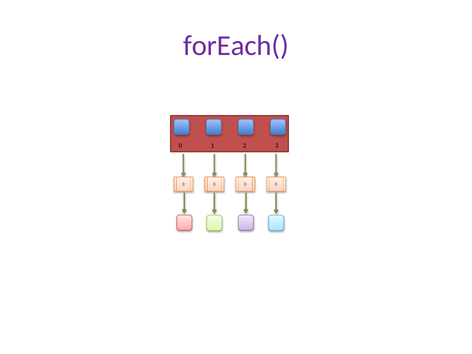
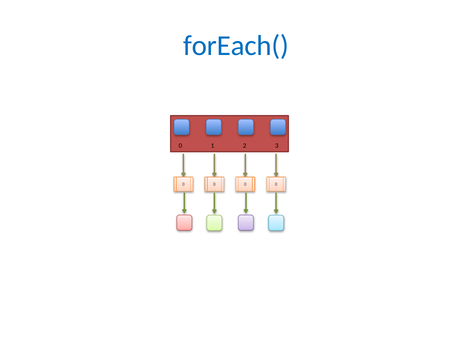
forEach( colour: purple -> blue (236, 46)
